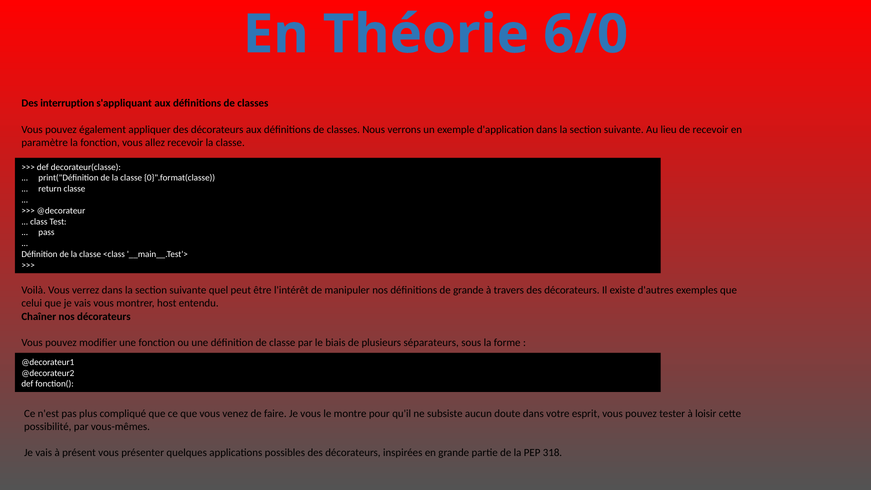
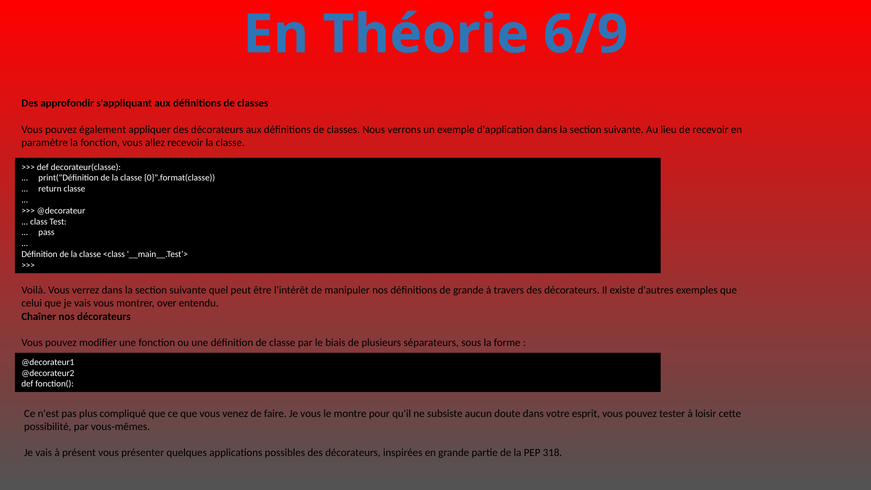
6/0: 6/0 -> 6/9 (586, 34)
interruption: interruption -> approfondir (67, 103)
host: host -> over (167, 303)
